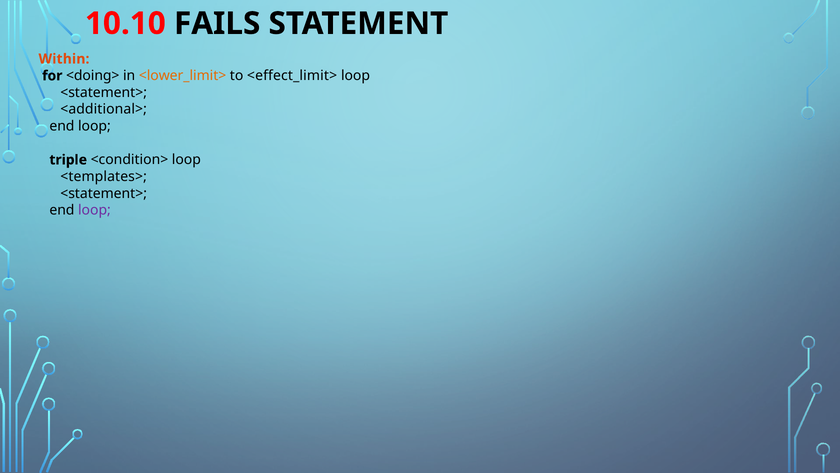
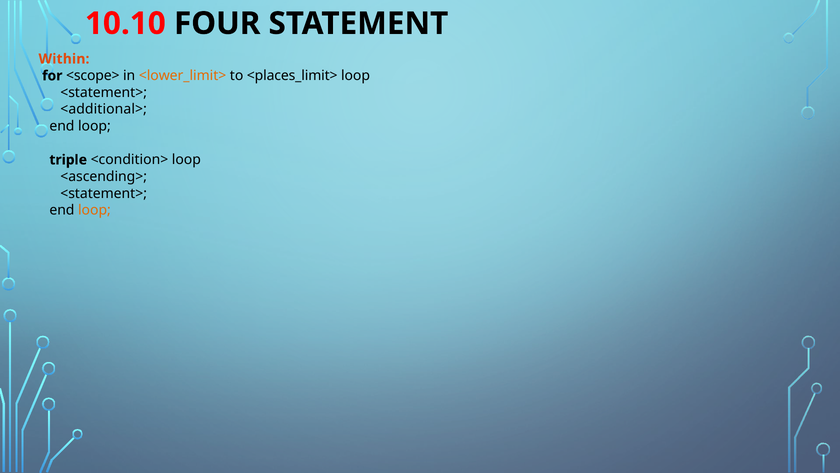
FAILS: FAILS -> FOUR (217, 23)
<doing>: <doing> -> <scope> (93, 76)
<effect_limit>: <effect_limit> -> <places_limit> (292, 76)
<templates>: <templates> -> <ascending> (104, 176)
loop colour: purple -> orange (94, 210)
